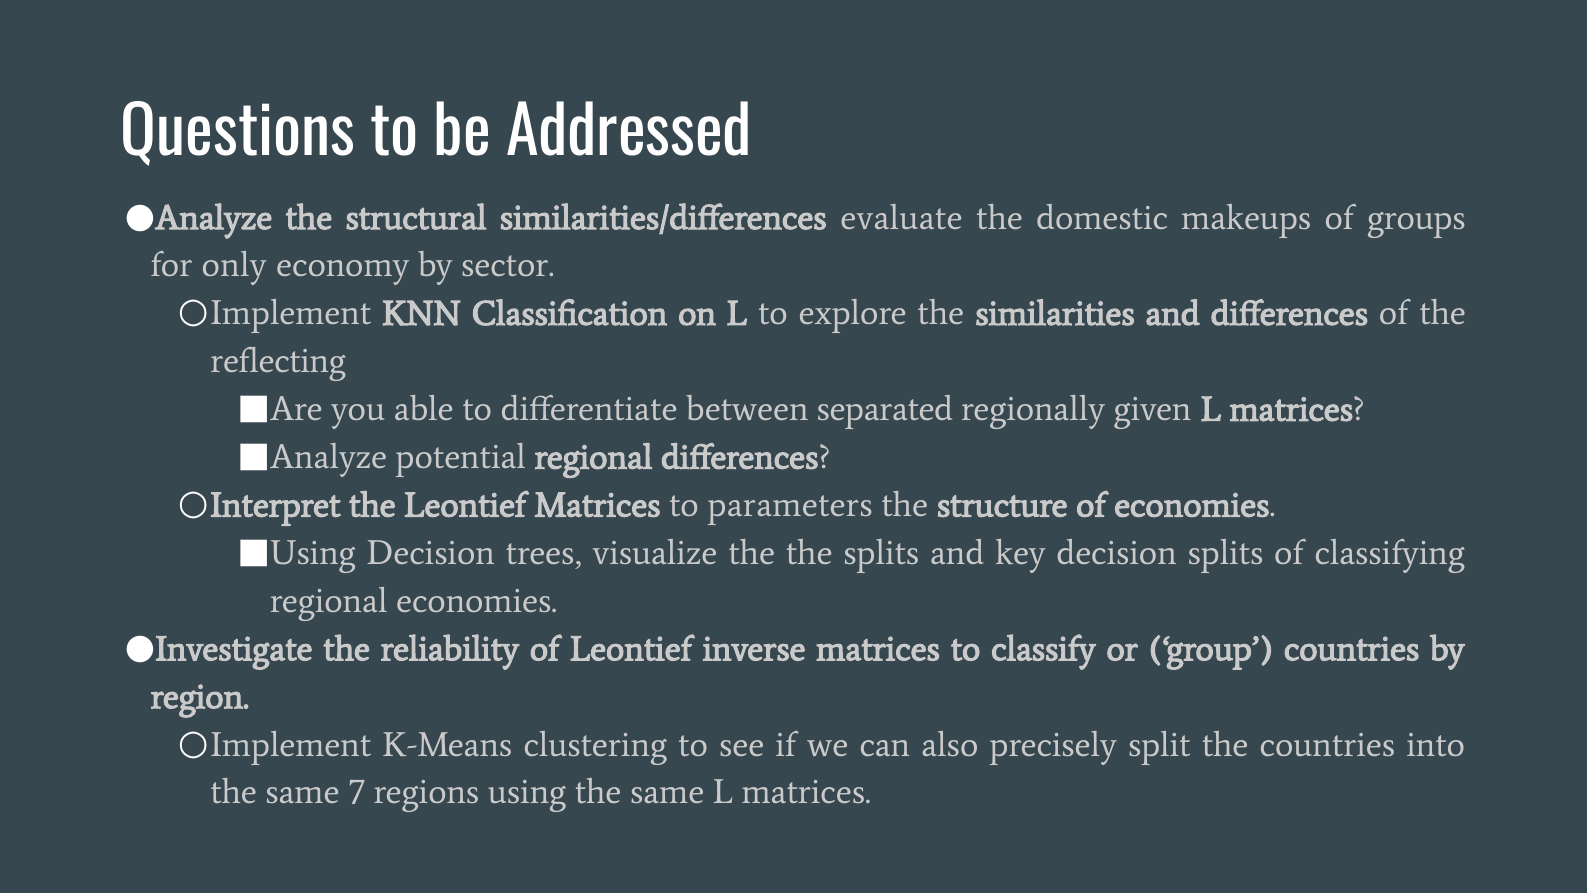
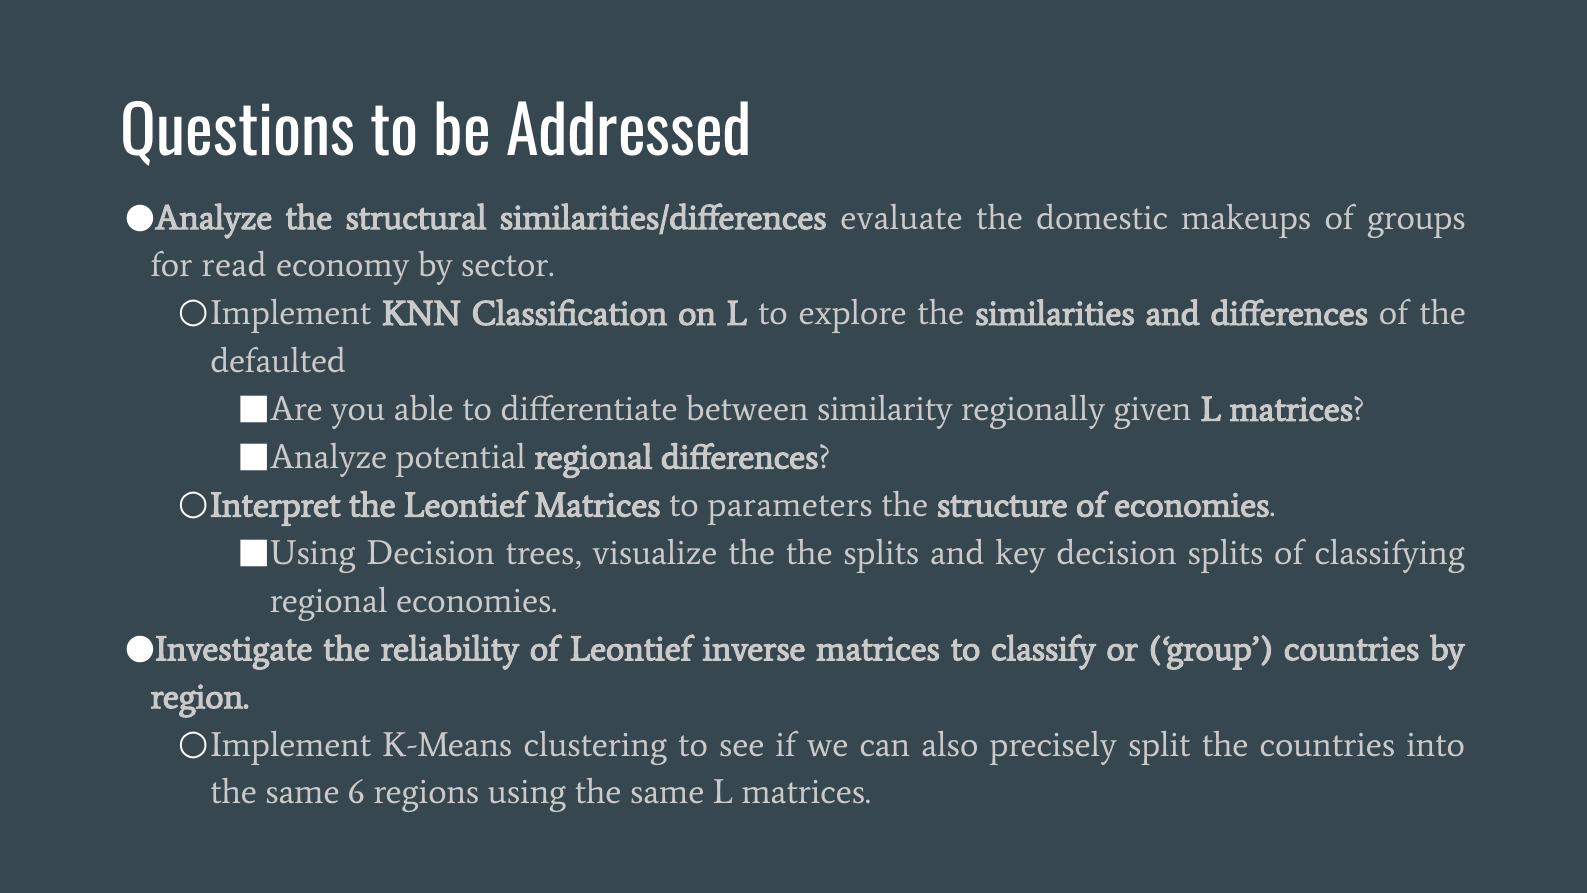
only: only -> read (234, 265)
reflecting: reflecting -> defaulted (278, 361)
separated: separated -> similarity (885, 409)
7: 7 -> 6 (357, 792)
